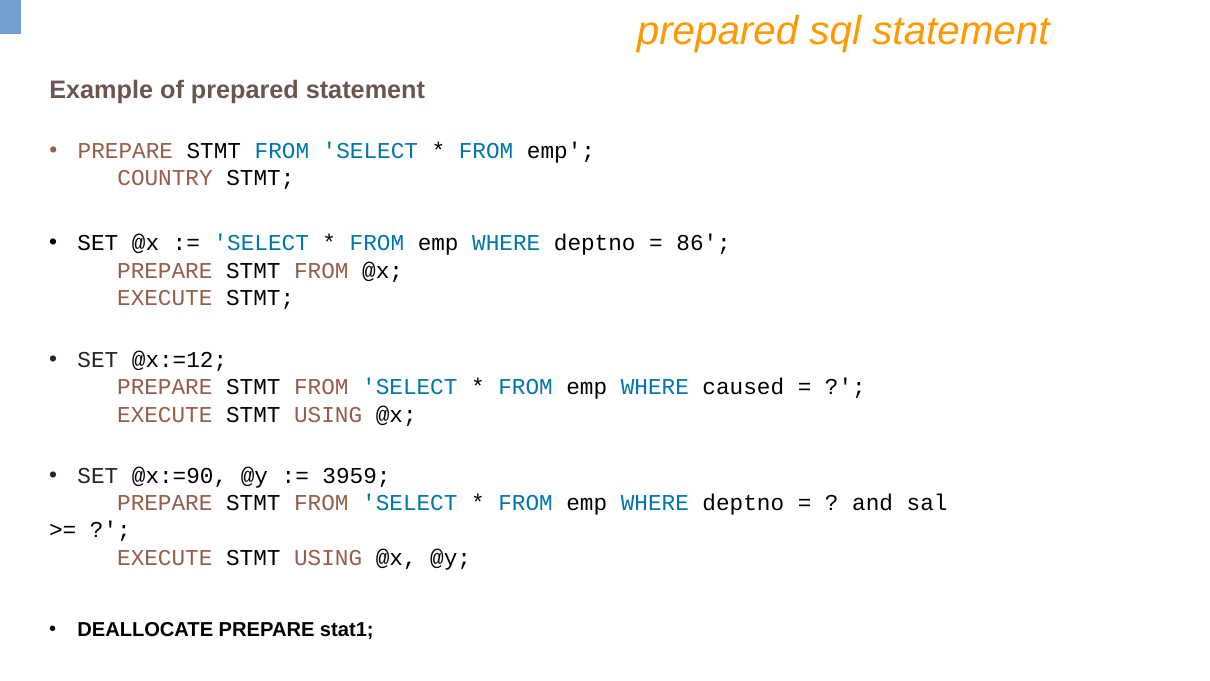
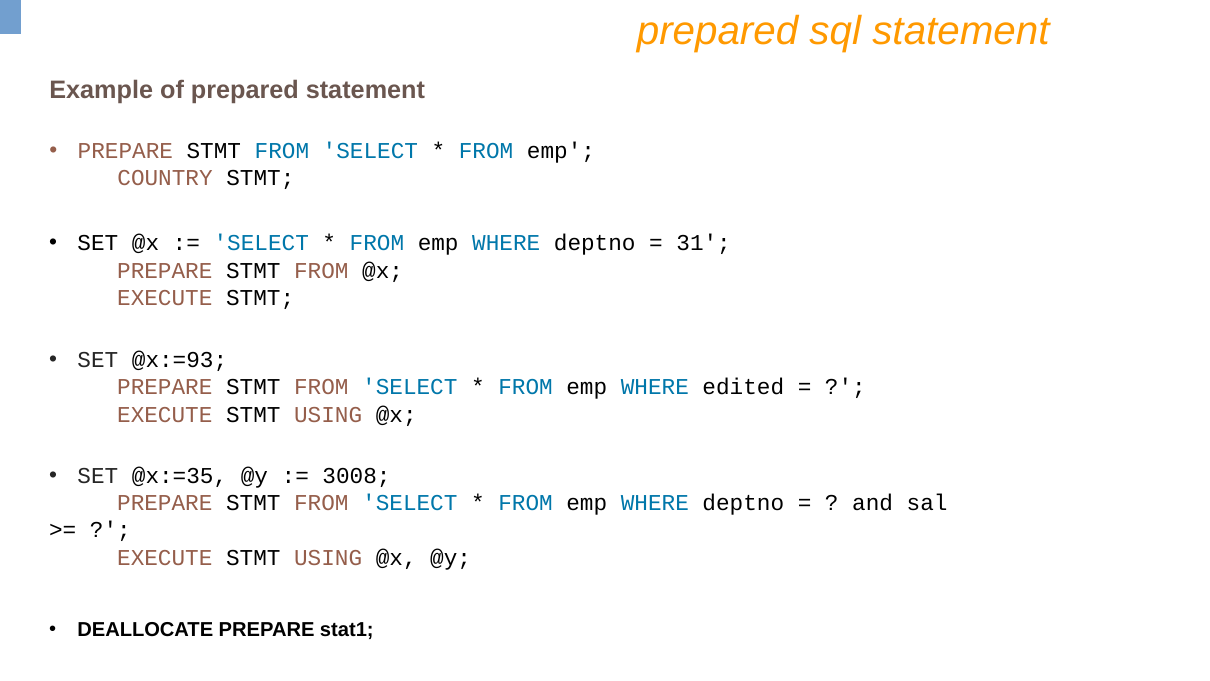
86: 86 -> 31 (704, 243)
@x:=12: @x:=12 -> @x:=93 (180, 360)
caused: caused -> edited (743, 387)
@x:=90: @x:=90 -> @x:=35 (180, 476)
3959: 3959 -> 3008 (357, 476)
